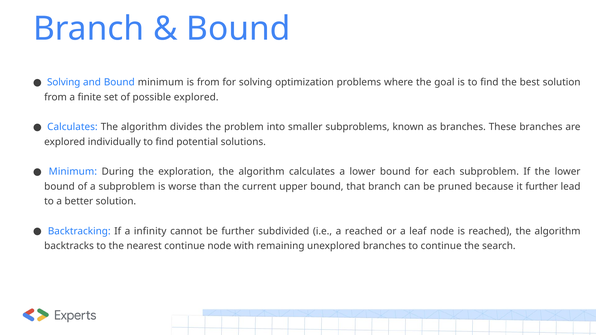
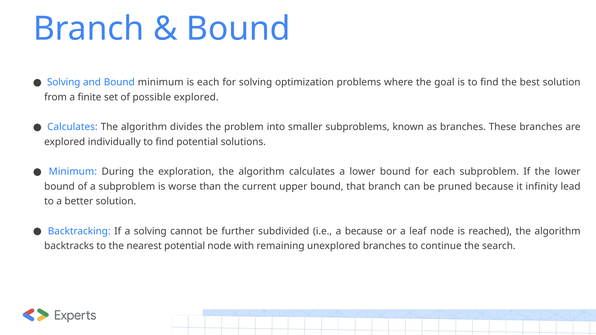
is from: from -> each (208, 82)
it further: further -> infinity (542, 187)
a infinity: infinity -> solving (150, 231)
a reached: reached -> because (364, 231)
nearest continue: continue -> potential (185, 246)
